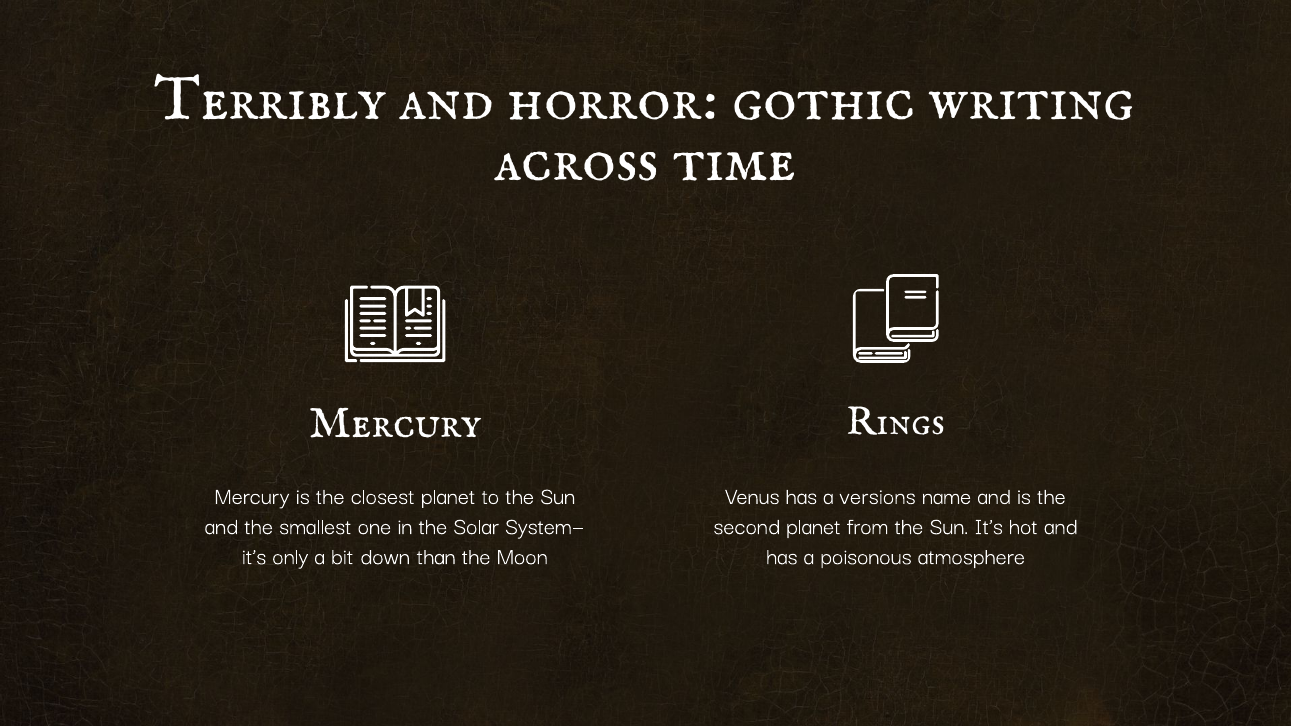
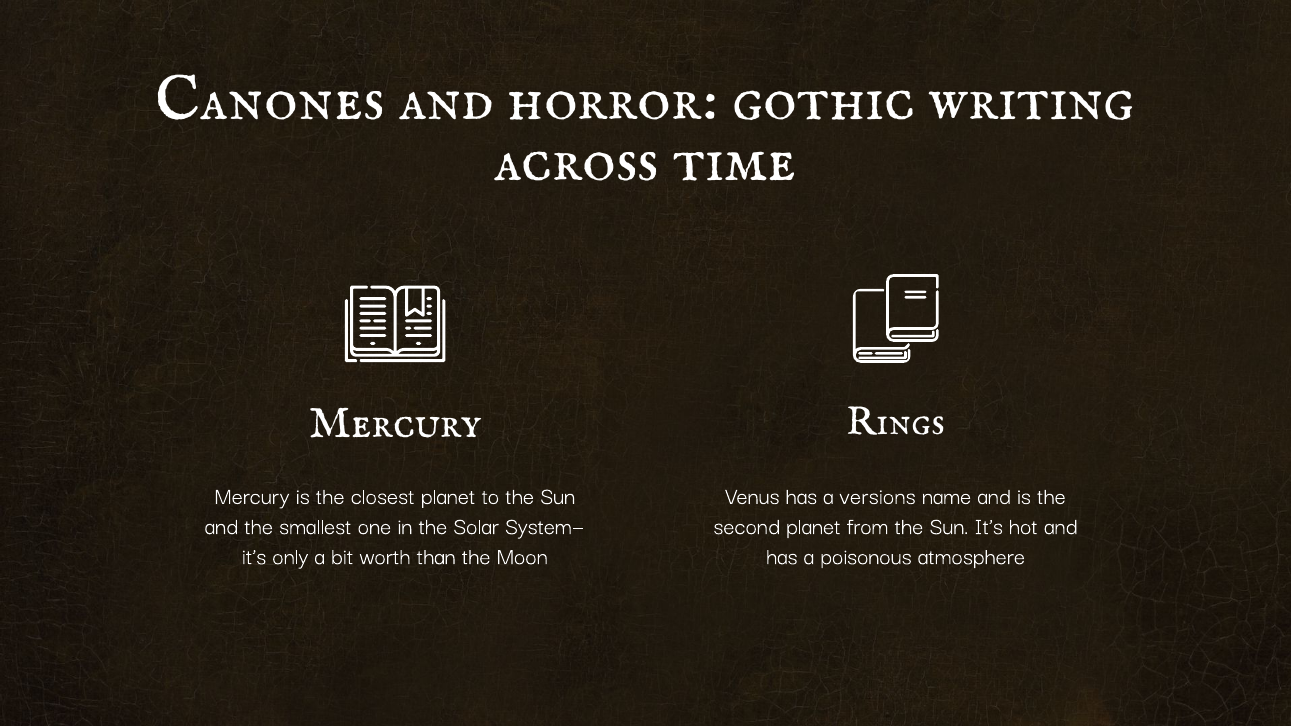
Terribly: Terribly -> Canones (270, 99)
down: down -> worth (385, 556)
